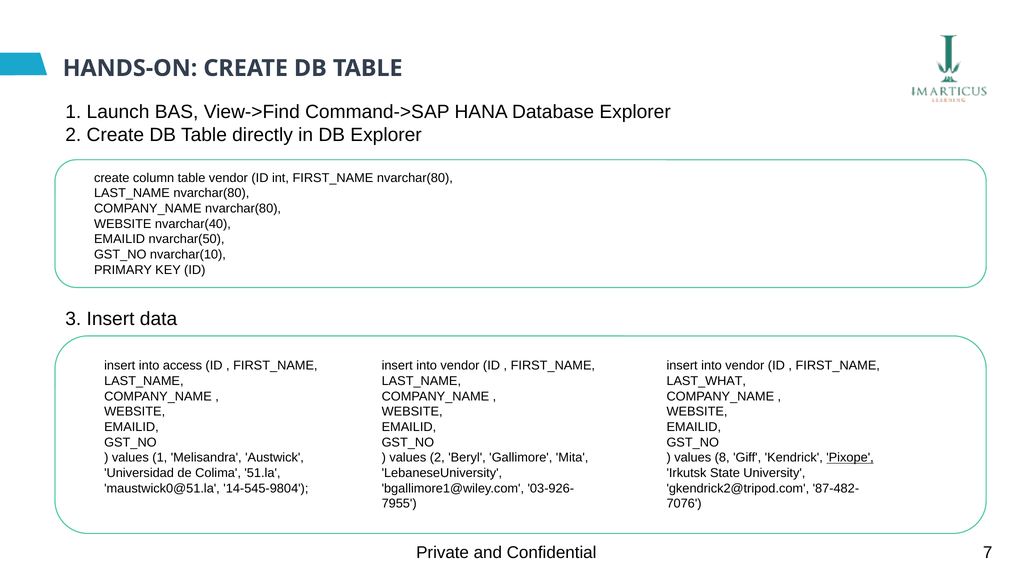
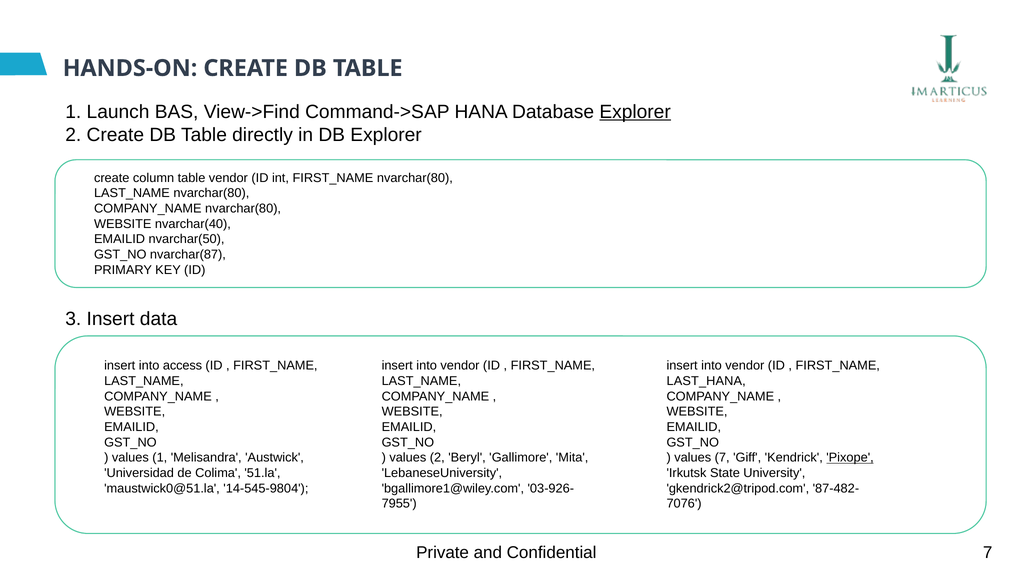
Explorer underline: none -> present (635, 112)
nvarchar(10: nvarchar(10 -> nvarchar(87 (188, 255)
LAST_WHAT: LAST_WHAT -> LAST_HANA (706, 381)
values 8: 8 -> 7 (722, 458)
